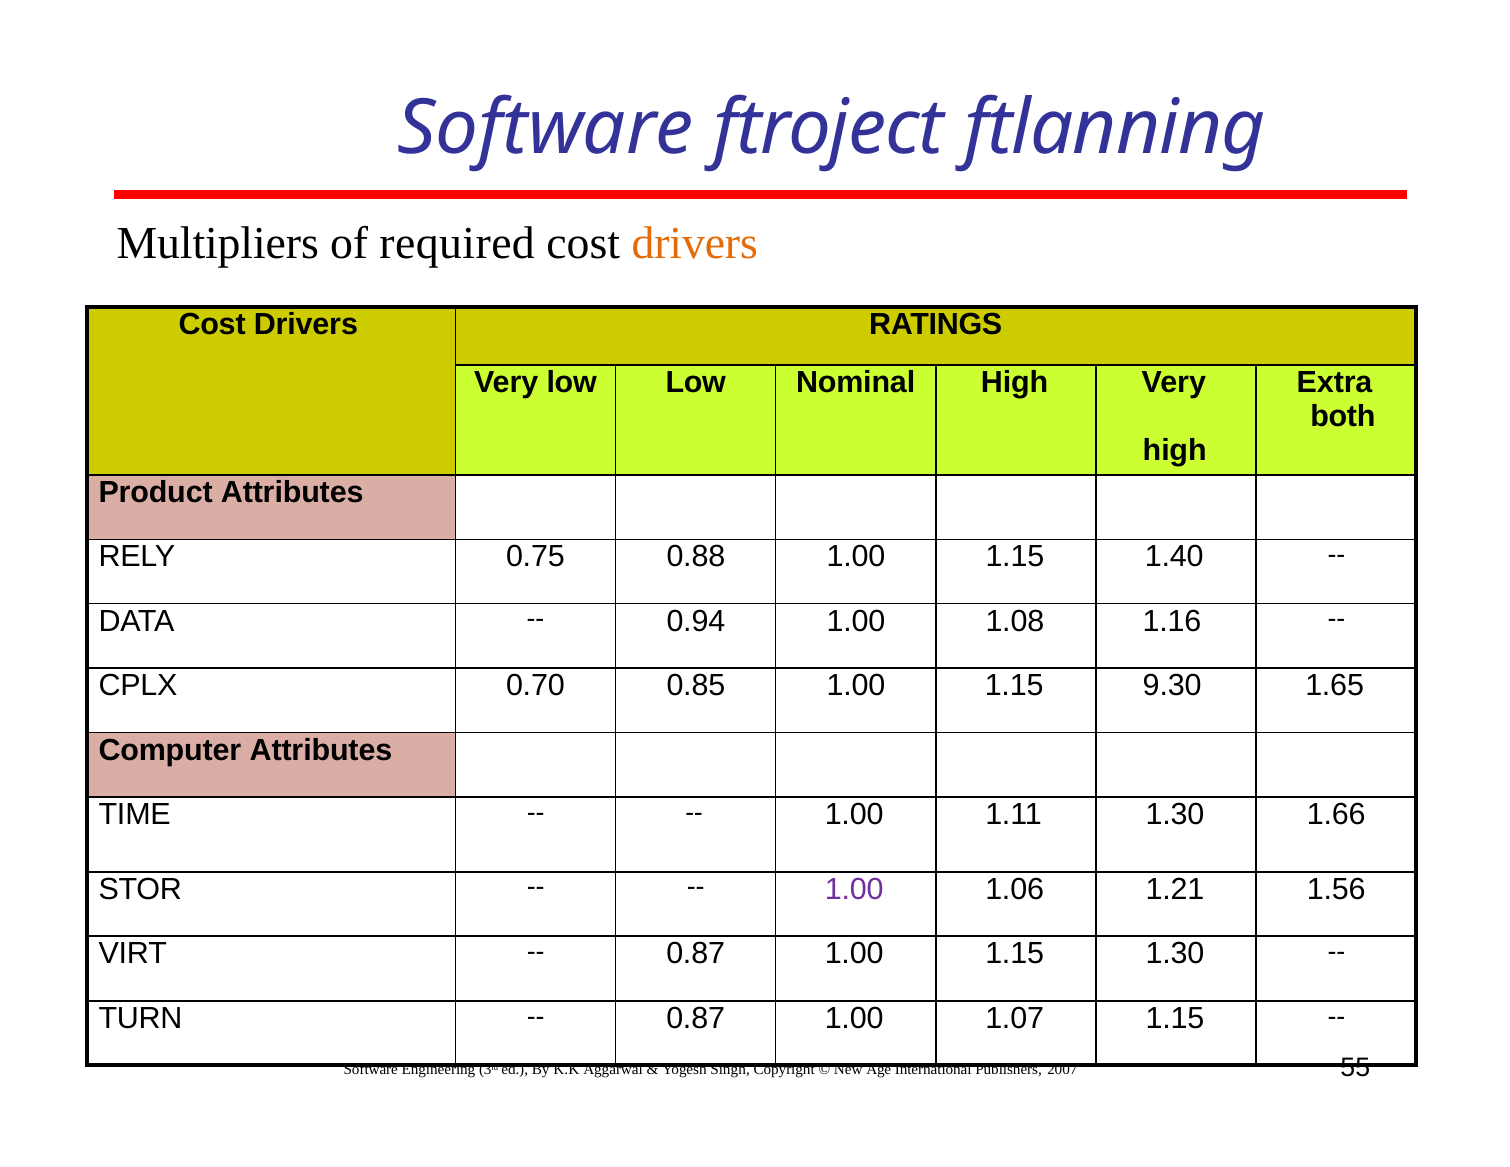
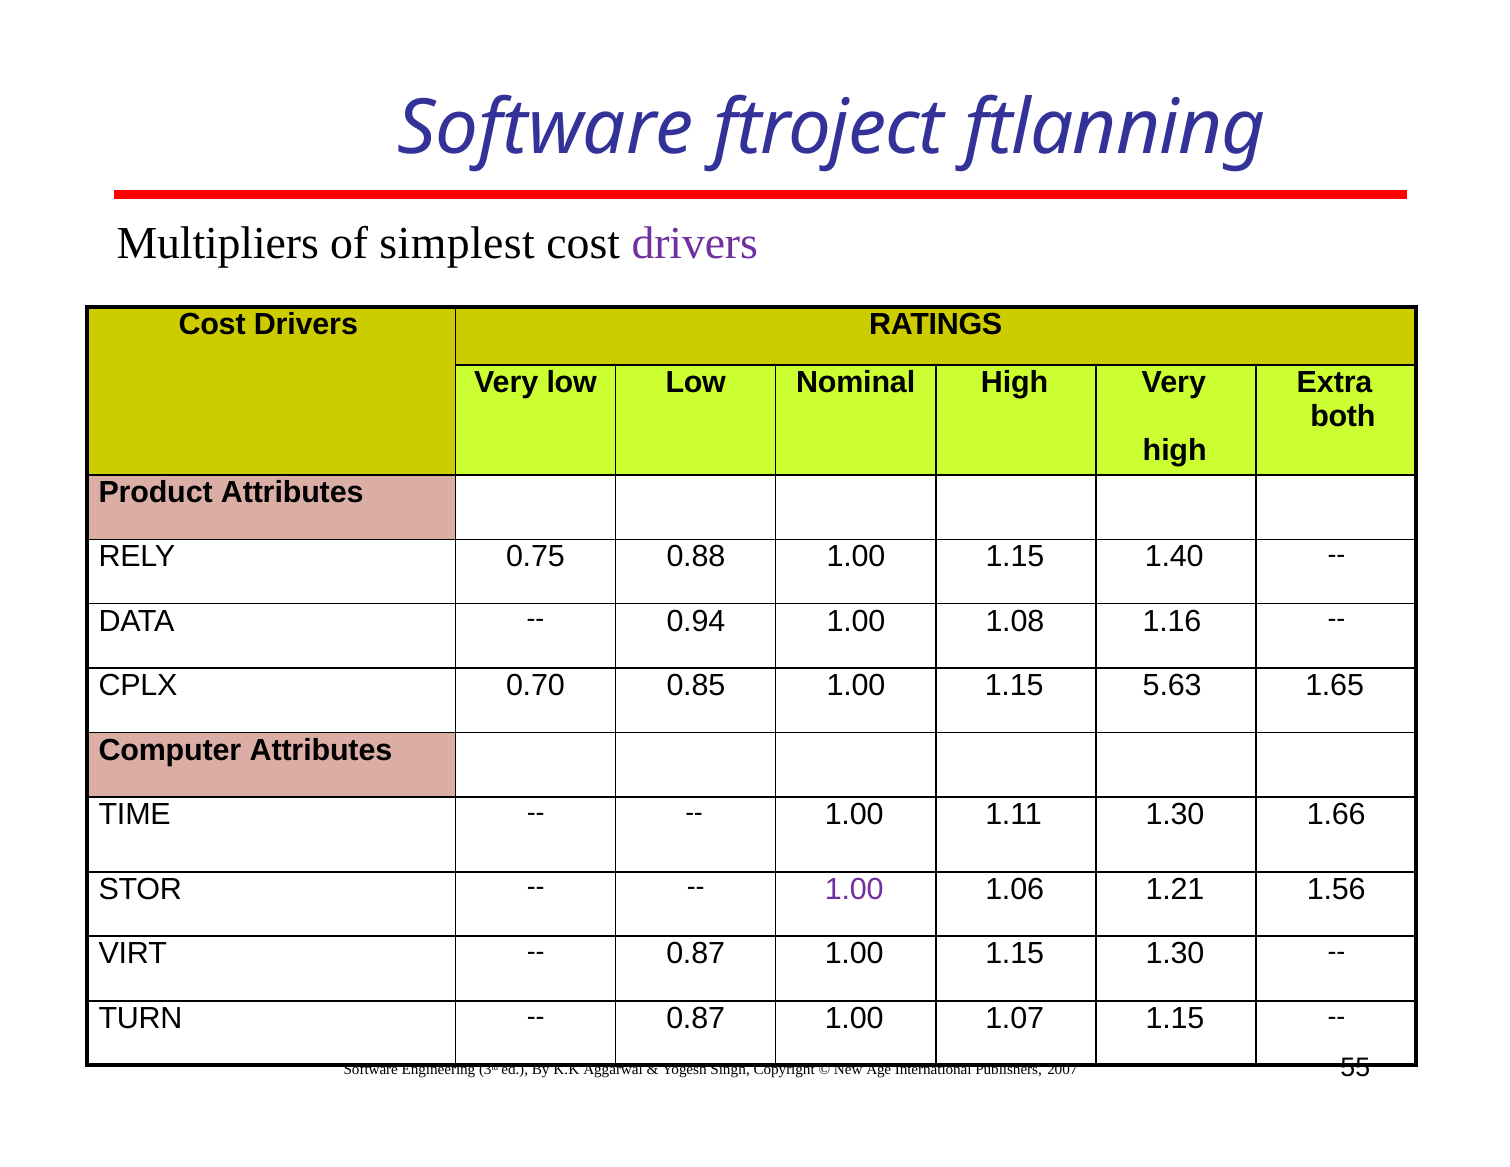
required: required -> simplest (457, 244)
drivers colour: orange -> purple (695, 244)
9.30: 9.30 -> 5.63 (1172, 685)
